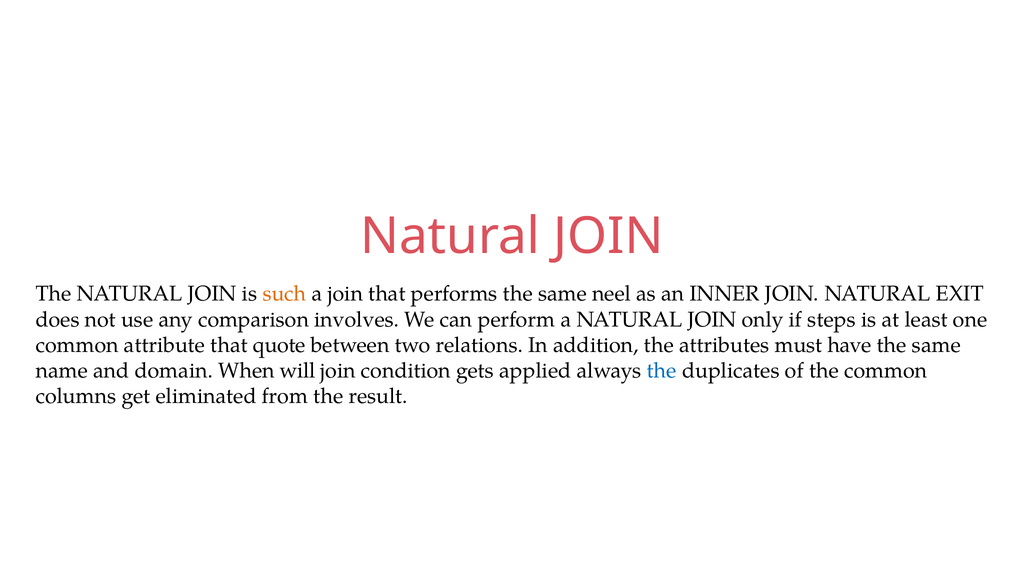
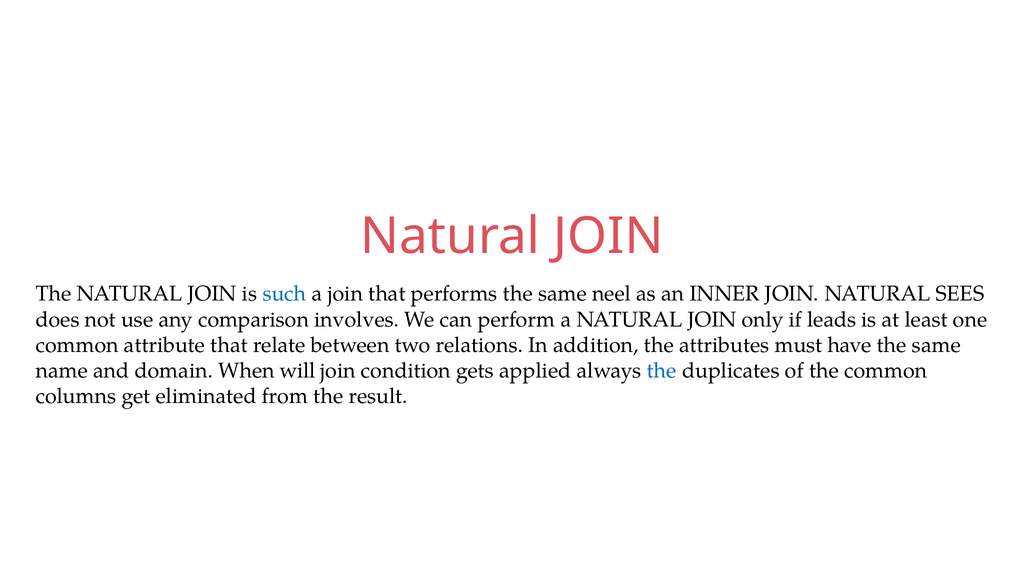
such colour: orange -> blue (284, 294)
EXIT: EXIT -> SEES (960, 294)
steps: steps -> leads (832, 320)
quote: quote -> relate (279, 345)
